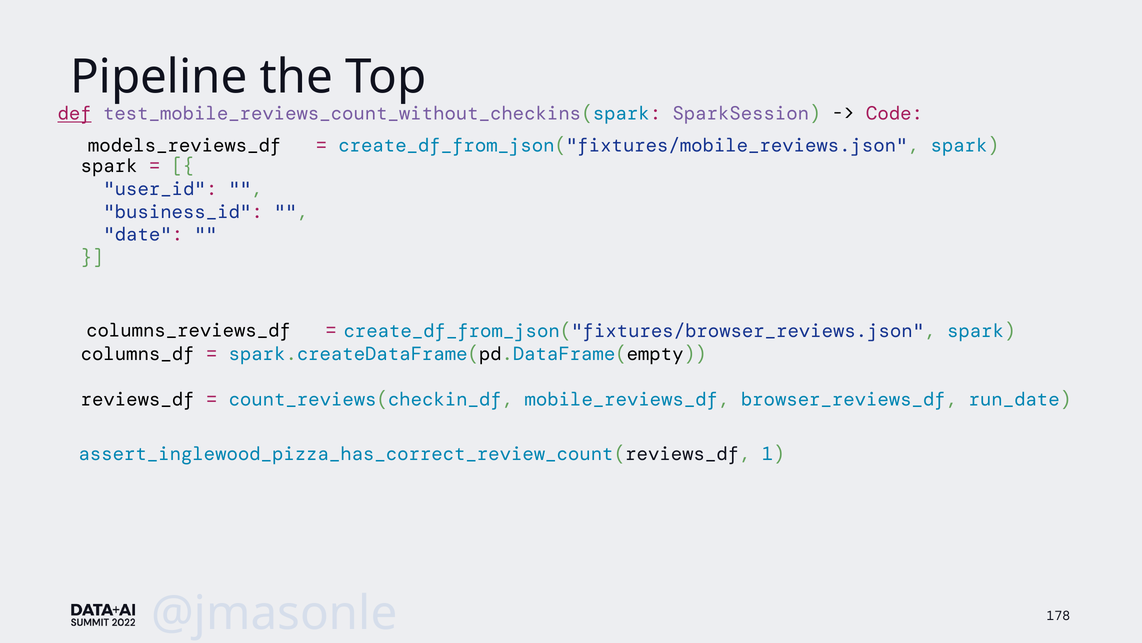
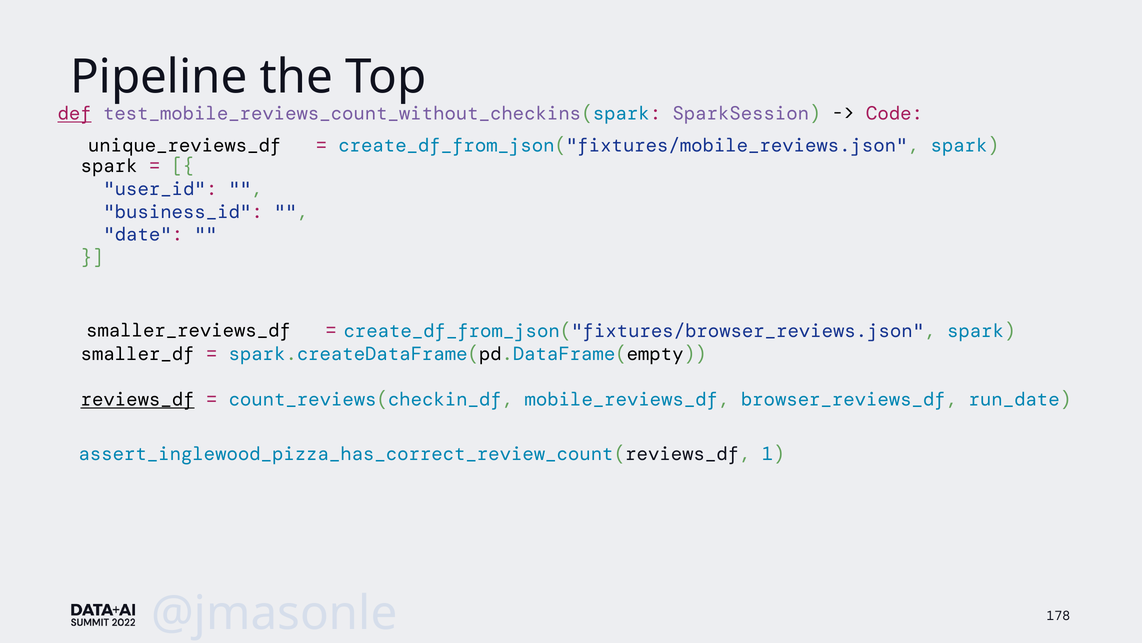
models_reviews_df: models_reviews_df -> unique_reviews_df (185, 145)
columns_reviews_df: columns_reviews_df -> smaller_reviews_df (189, 330)
columns_df: columns_df -> smaller_df (138, 354)
reviews_df underline: none -> present (138, 399)
